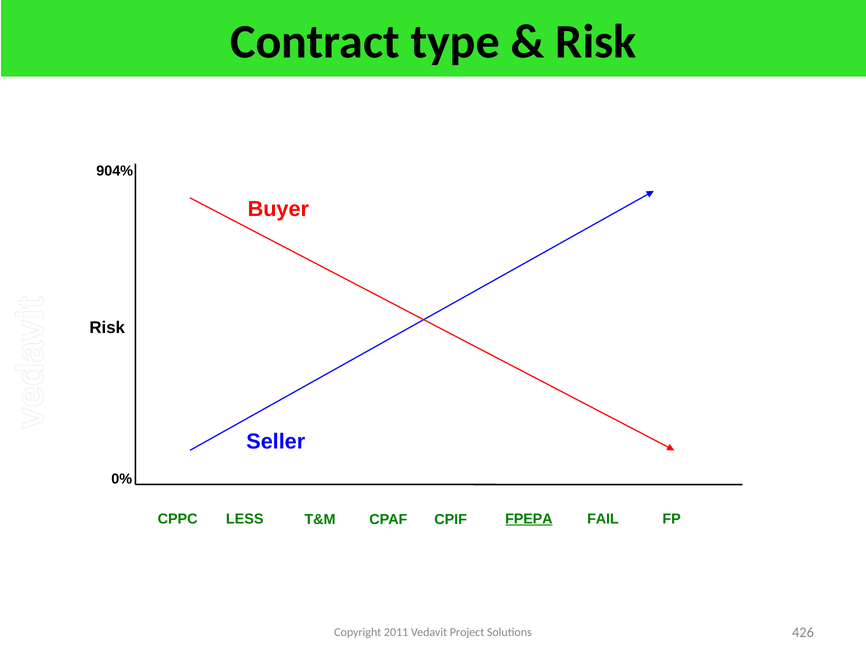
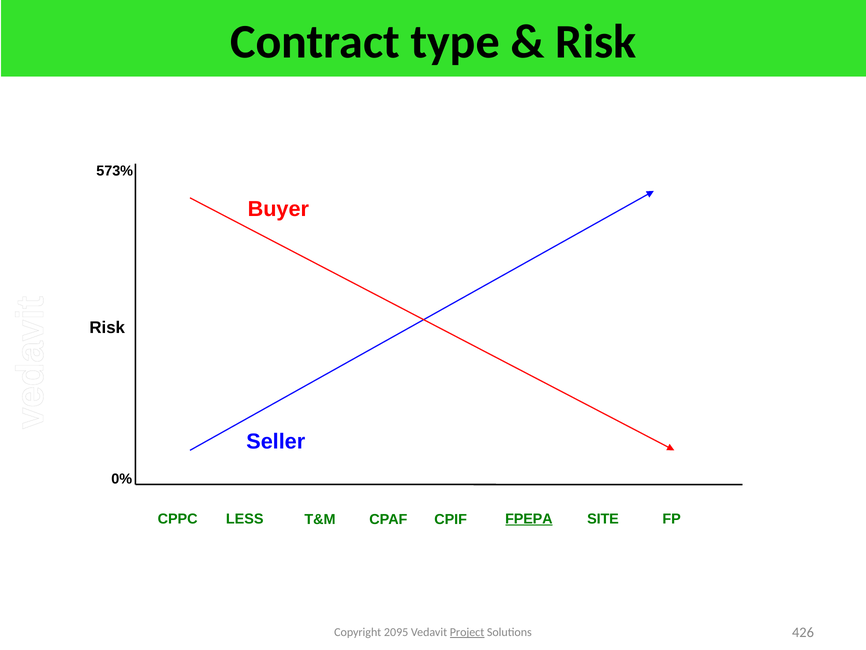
904%: 904% -> 573% (115, 171)
FAIL: FAIL -> SITE (603, 518)
2011: 2011 -> 2095 (396, 632)
Project underline: none -> present (467, 632)
